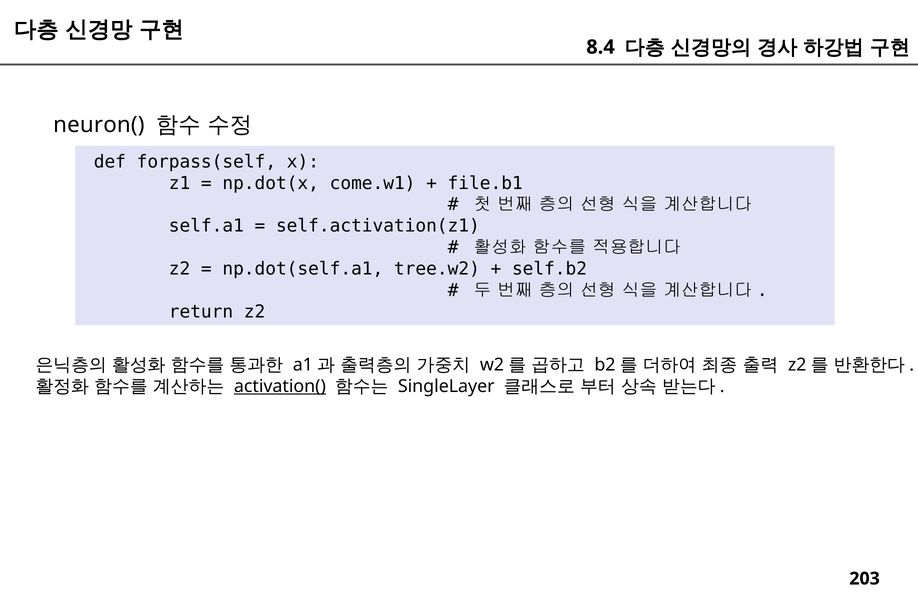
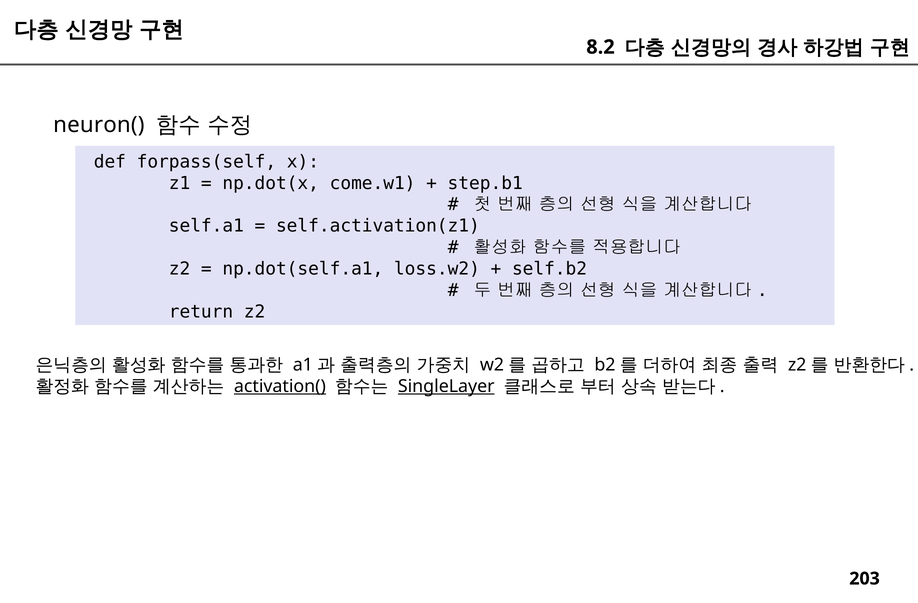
8.4: 8.4 -> 8.2 (601, 47)
file.b1: file.b1 -> step.b1 (485, 183)
tree.w2: tree.w2 -> loss.w2 (437, 269)
SingleLayer underline: none -> present (446, 386)
